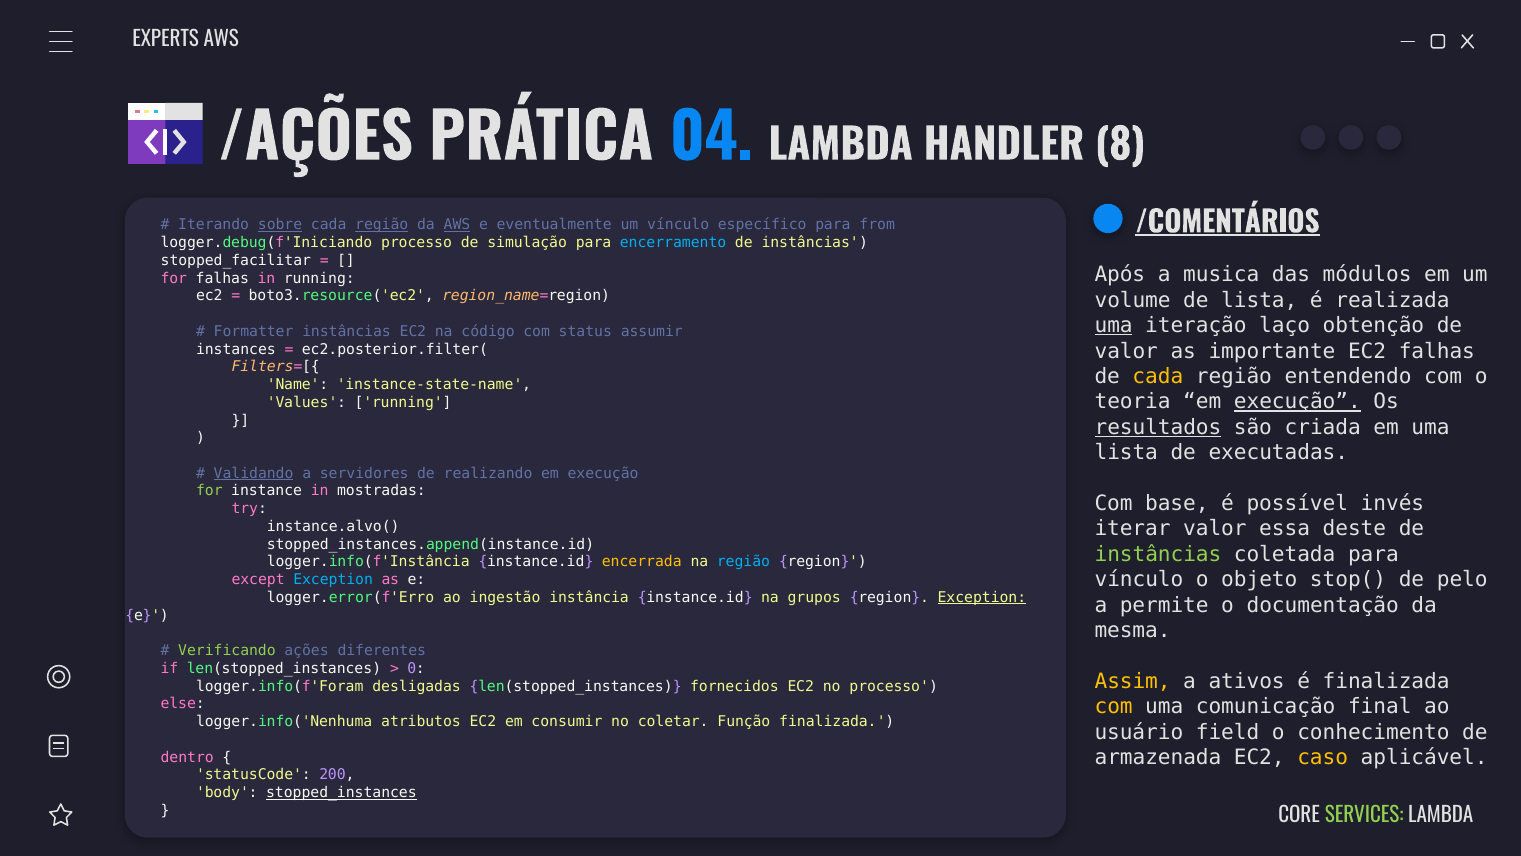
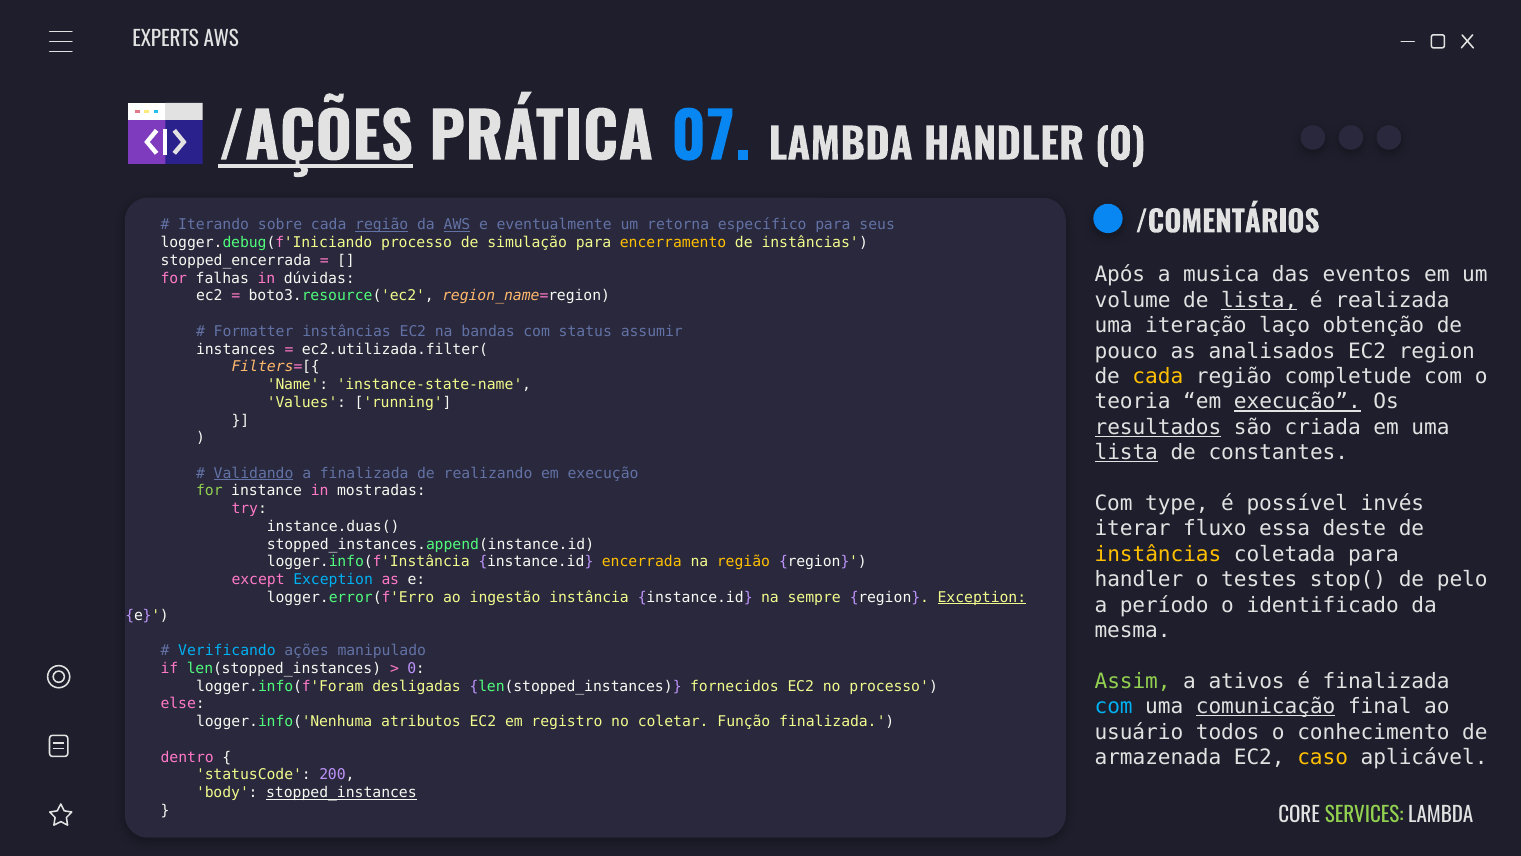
/AÇÕES underline: none -> present (316, 139)
04: 04 -> 07 (711, 139)
HANDLER 8: 8 -> 0 (1120, 146)
/COMENTÁRIOS underline: present -> none (1228, 223)
sobre underline: present -> none (280, 225)
um vínculo: vínculo -> retorna (678, 225)
from: from -> seus (877, 225)
encerramento colour: light blue -> yellow (673, 243)
stopped_facilitar: stopped_facilitar -> stopped_encerrada (236, 260)
módulos: módulos -> eventos (1367, 275)
in running: running -> dúvidas (319, 278)
lista underline: none -> present (1259, 300)
uma underline: present -> none (1114, 326)
código: código -> bandas (488, 331)
valor: valor -> pouco (1126, 351)
importante: importante -> analisados (1272, 351)
EC2 falhas: falhas -> region (1437, 351)
ec2.posterior.filter(: ec2.posterior.filter( -> ec2.utilizada.filter( (395, 349)
entendendo: entendendo -> completude (1348, 376)
lista underline: none -> present (1126, 452)
executadas: executadas -> constantes (1278, 452)
a servidores: servidores -> finalizada (364, 473)
base: base -> type (1177, 503)
iterar valor: valor -> fluxo (1215, 529)
instance.alvo(: instance.alvo( -> instance.duas( (333, 526)
instâncias colour: light green -> yellow (1158, 554)
região colour: light blue -> yellow (743, 562)
vínculo: vínculo -> handler (1139, 579)
objeto: objeto -> testes (1259, 579)
grupos: grupos -> sempre (814, 597)
permite: permite -> período (1164, 605)
documentação: documentação -> identificado (1323, 605)
Verificando colour: light green -> light blue (227, 650)
diferentes: diferentes -> manipulado (382, 650)
Assim colour: yellow -> light green (1133, 681)
com colour: yellow -> light blue (1114, 706)
comunicação underline: none -> present (1266, 706)
consumir: consumir -> registro (567, 721)
field: field -> todos (1228, 732)
